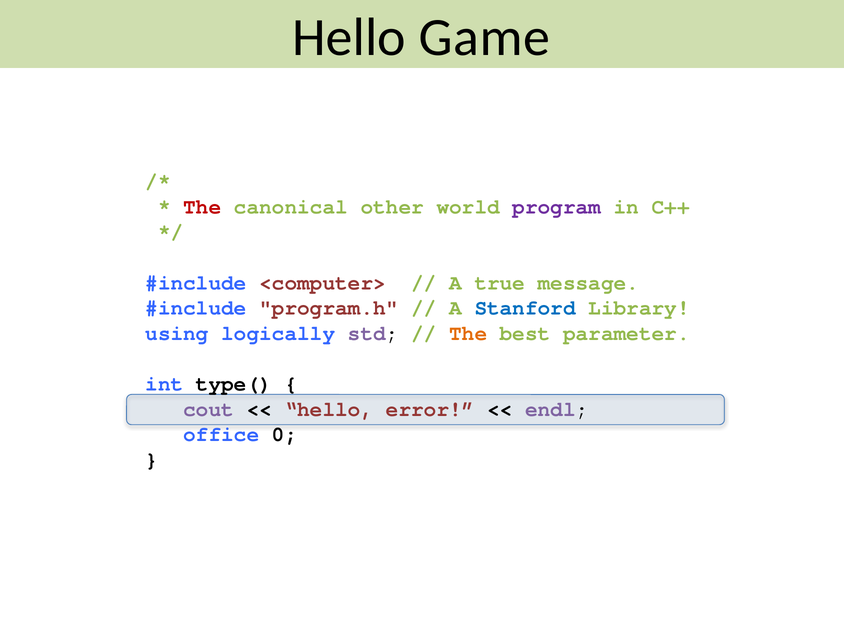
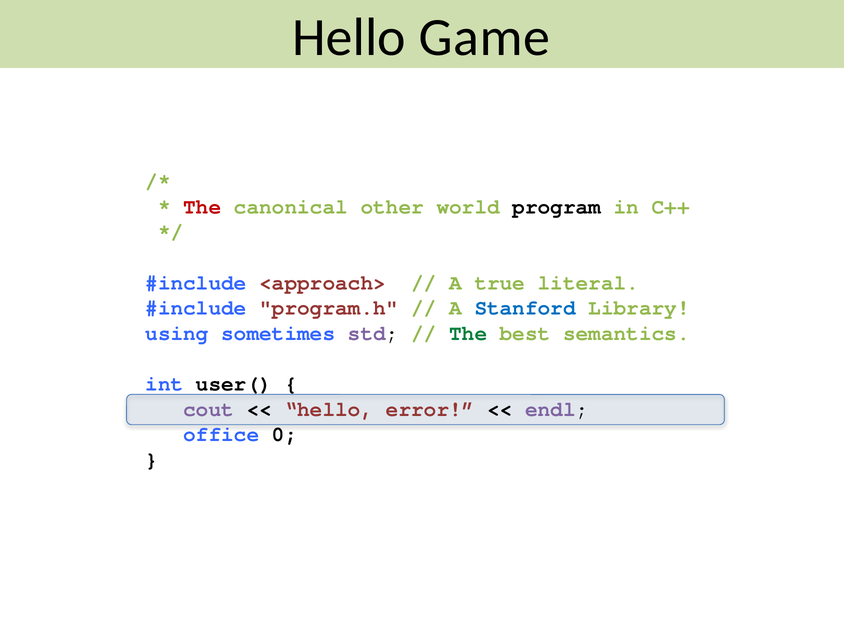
program colour: purple -> black (557, 207)
<computer>: <computer> -> <approach> (323, 283)
message: message -> literal (588, 283)
logically: logically -> sometimes (278, 333)
The colour: orange -> green (468, 333)
parameter: parameter -> semantics (626, 333)
type(: type( -> user( (234, 384)
